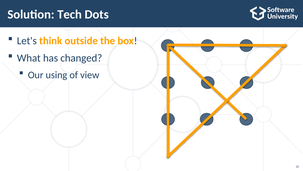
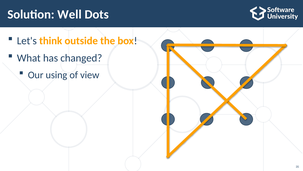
Tech: Tech -> Well (69, 14)
